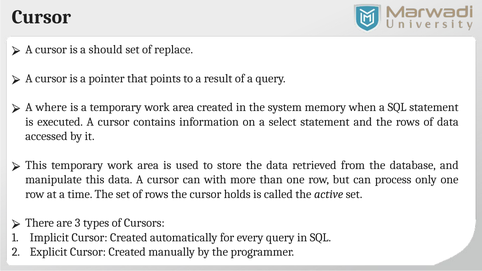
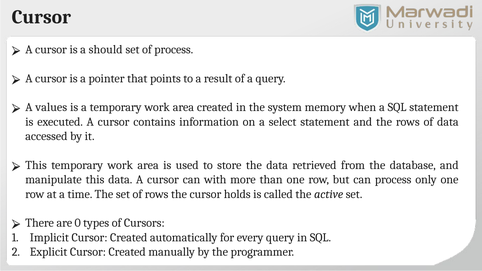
of replace: replace -> process (174, 50)
where: where -> values (51, 107)
3: 3 -> 0 (78, 223)
